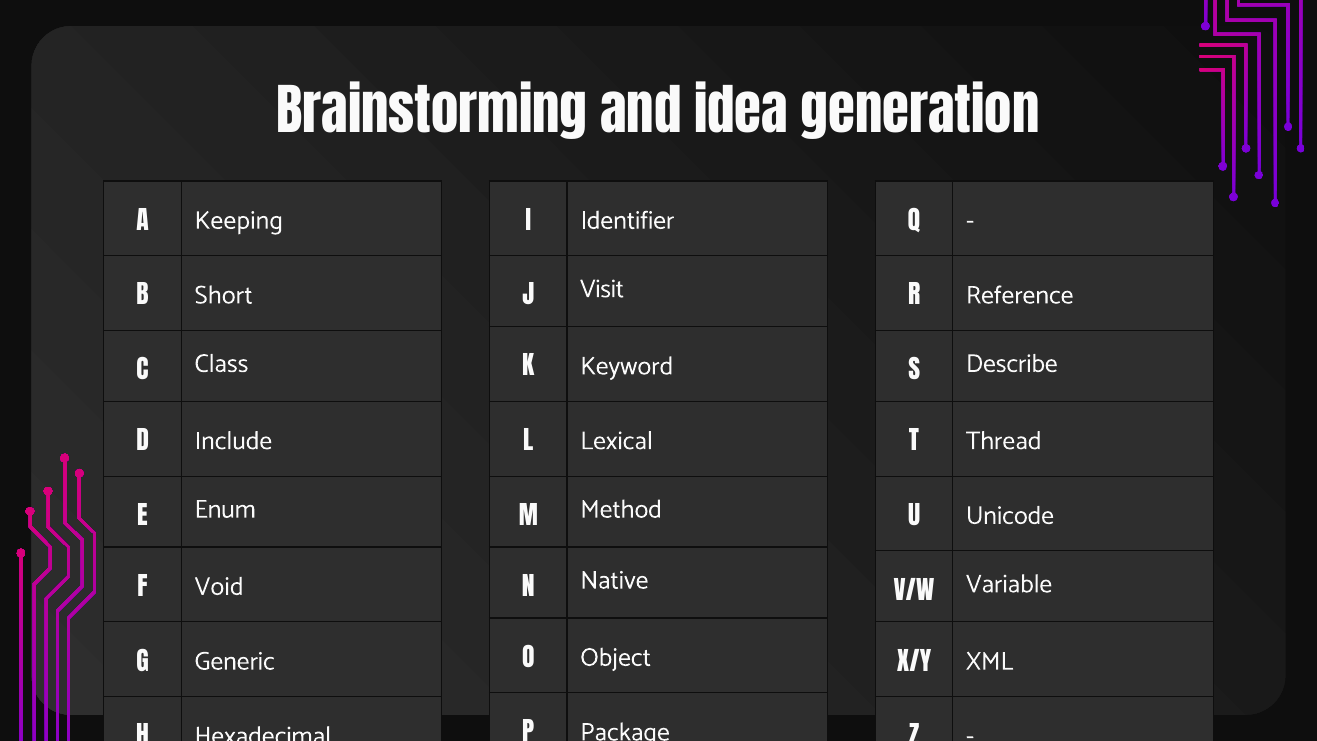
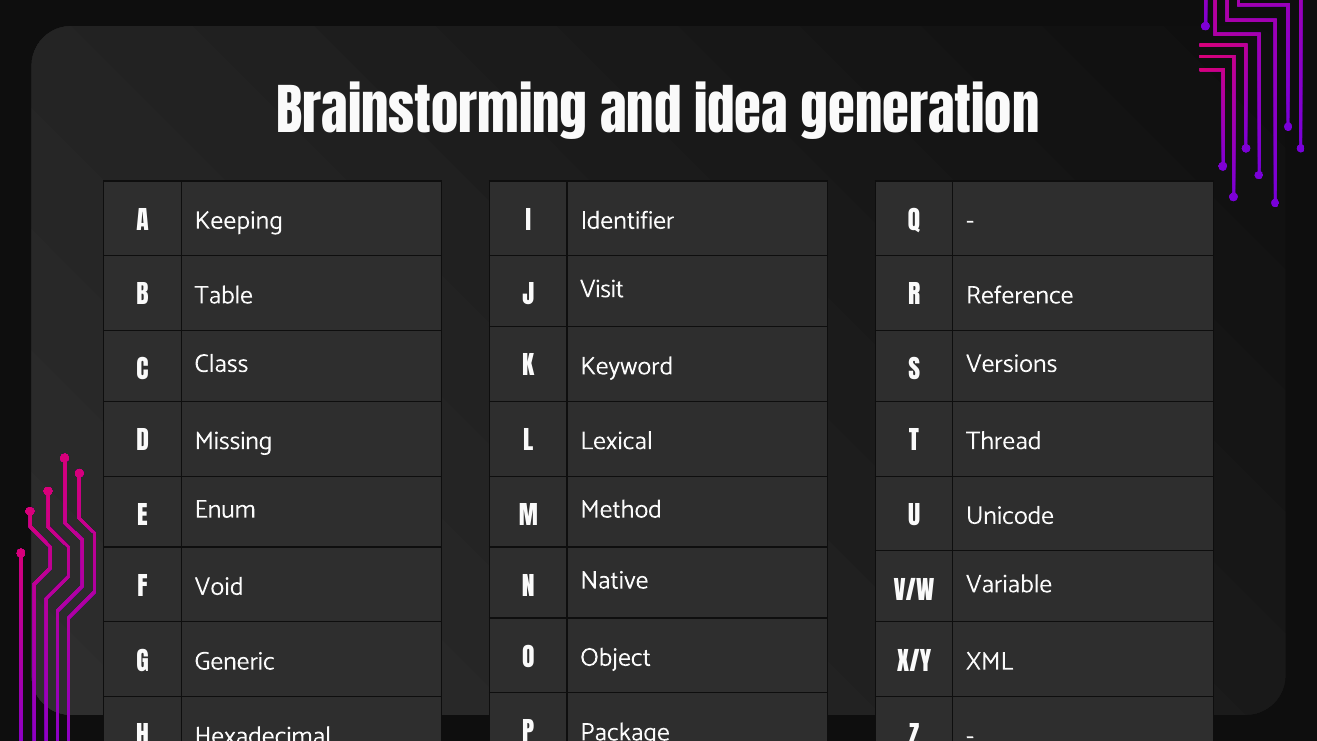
Short: Short -> Table (224, 295)
Describe: Describe -> Versions (1012, 363)
Include: Include -> Missing (233, 441)
